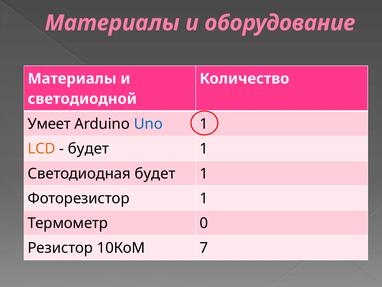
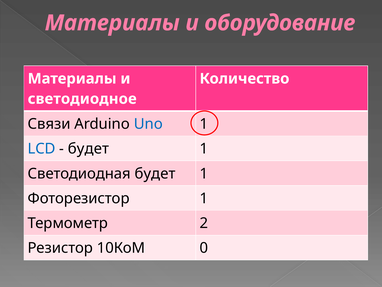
светодиодной: светодиодной -> светодиодное (82, 99)
Умеет: Умеет -> Связи (49, 124)
LCD colour: orange -> blue (42, 149)
0: 0 -> 2 (204, 223)
7: 7 -> 0 (204, 248)
